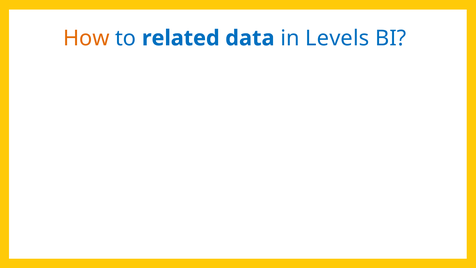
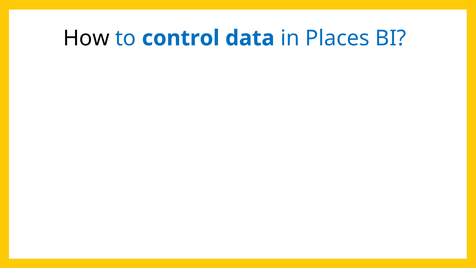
How colour: orange -> black (86, 38)
related: related -> control (181, 38)
Levels: Levels -> Places (337, 38)
